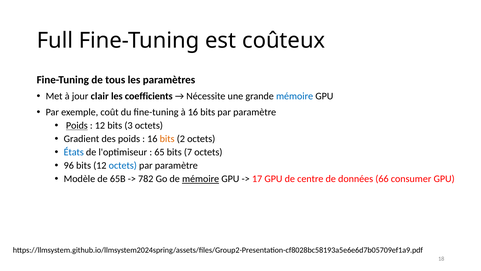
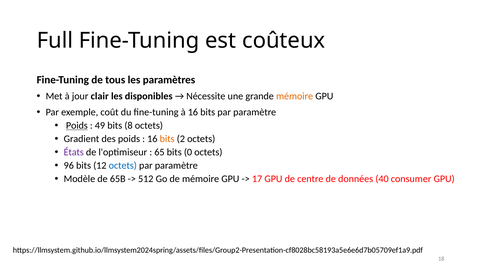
coefficients: coefficients -> disponibles (149, 96)
mémoire colour: blue -> orange (295, 96)
12: 12 -> 49 (100, 125)
3: 3 -> 8 (129, 125)
États colour: blue -> purple (74, 152)
7: 7 -> 0 (188, 152)
782: 782 -> 512 (146, 179)
mémoire underline: present -> none (201, 179)
66: 66 -> 40 (382, 179)
